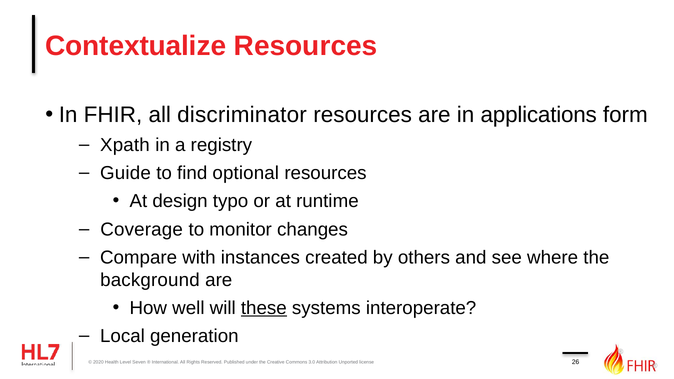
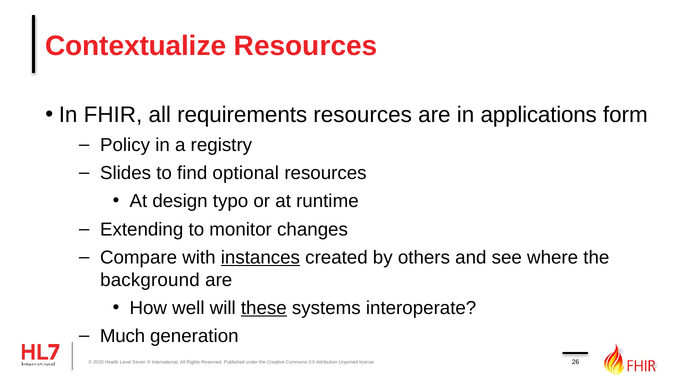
discriminator: discriminator -> requirements (242, 115)
Xpath: Xpath -> Policy (125, 145)
Guide: Guide -> Slides (126, 173)
Coverage: Coverage -> Extending (142, 229)
instances underline: none -> present (260, 258)
Local: Local -> Much (123, 336)
